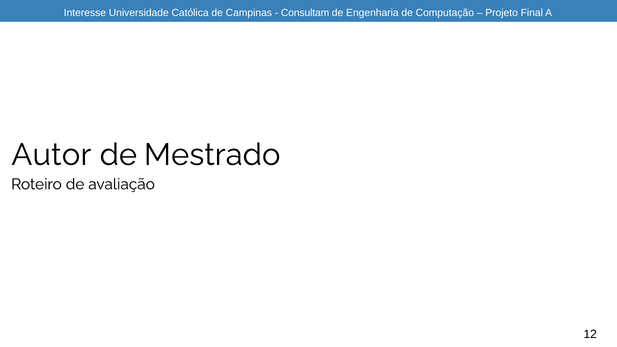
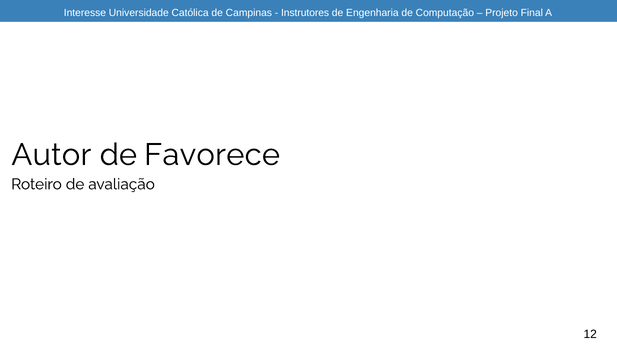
Consultam: Consultam -> Instrutores (305, 13)
Mestrado: Mestrado -> Favorece (212, 155)
